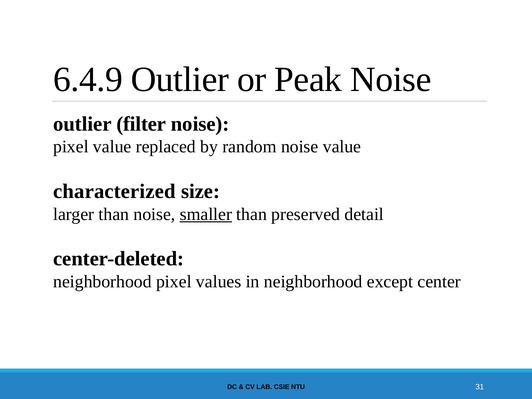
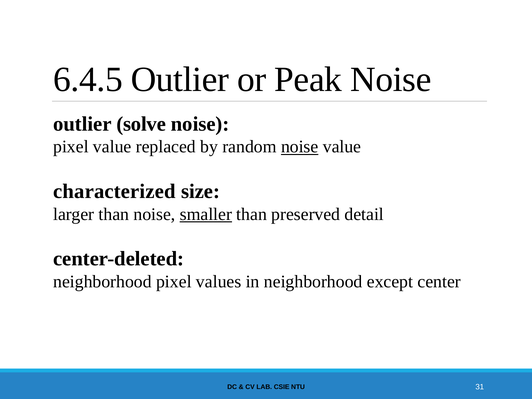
6.4.9: 6.4.9 -> 6.4.5 (88, 79)
filter: filter -> solve (141, 124)
noise underline: none -> present (300, 147)
